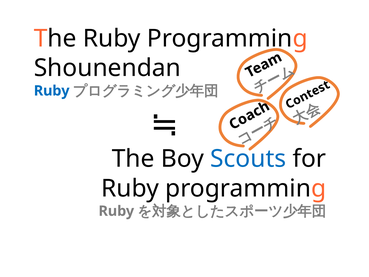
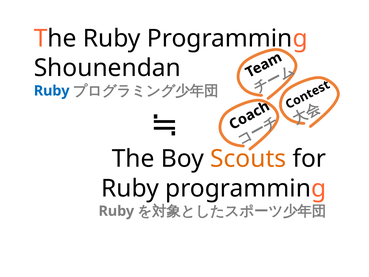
Scouts colour: blue -> orange (248, 159)
